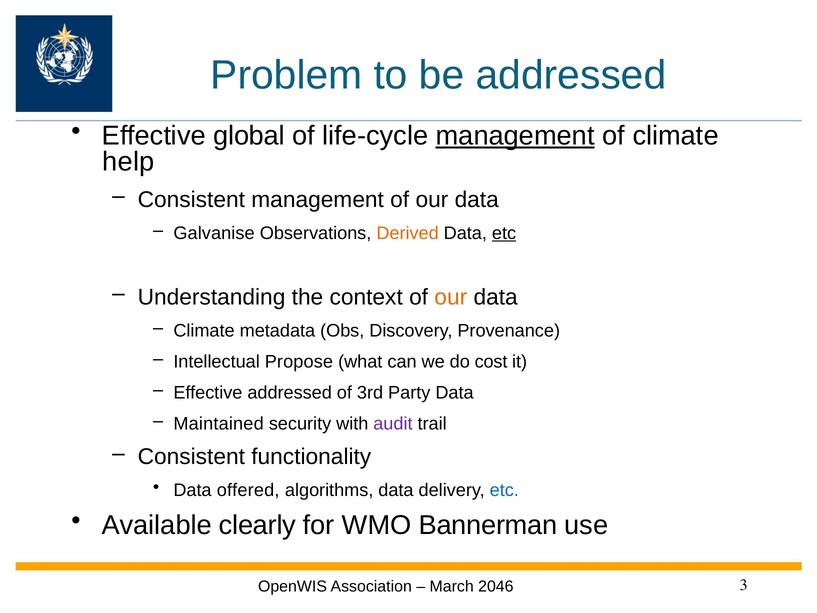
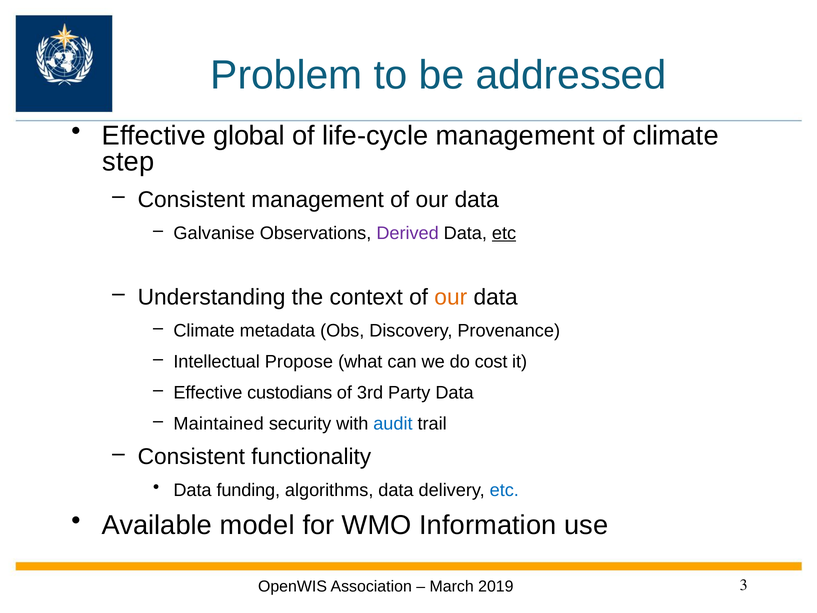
management underline: present -> none (515, 136)
help: help -> step (128, 162)
Derived colour: orange -> purple (408, 233)
Effective addressed: addressed -> custodians (290, 393)
audit colour: purple -> blue (393, 424)
offered: offered -> funding (248, 490)
clearly: clearly -> model (257, 525)
Bannerman: Bannerman -> Information (488, 525)
2046: 2046 -> 2019 (496, 586)
